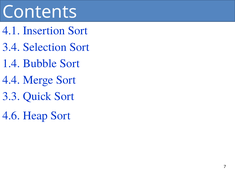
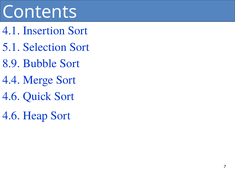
3.4: 3.4 -> 5.1 (11, 47)
1.4: 1.4 -> 8.9 (11, 63)
3.3: 3.3 -> 4.6 (11, 96)
